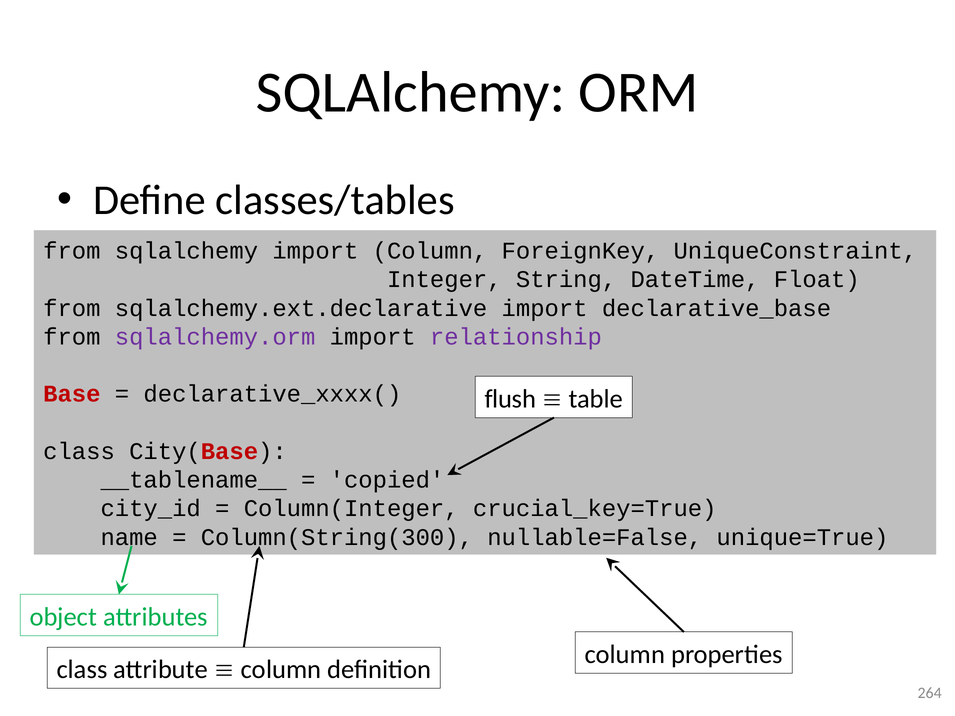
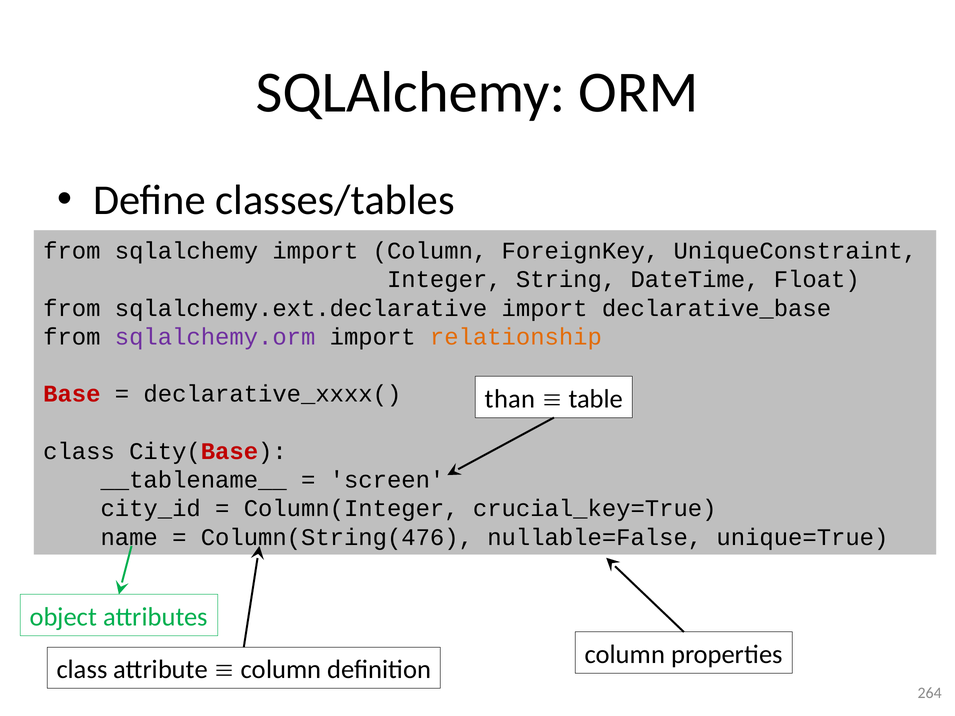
relationship colour: purple -> orange (516, 337)
flush: flush -> than (510, 399)
copied: copied -> screen (387, 480)
Column(String(300: Column(String(300 -> Column(String(476 (337, 537)
